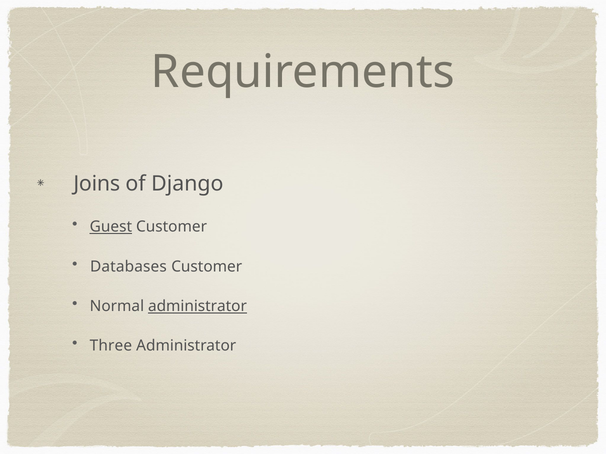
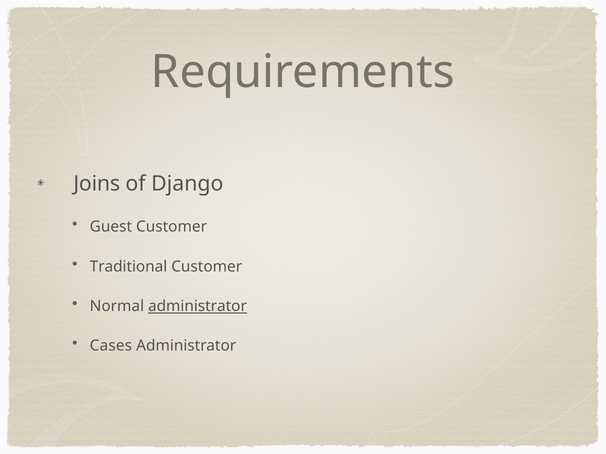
Guest underline: present -> none (111, 227)
Databases: Databases -> Traditional (129, 267)
Three: Three -> Cases (111, 346)
